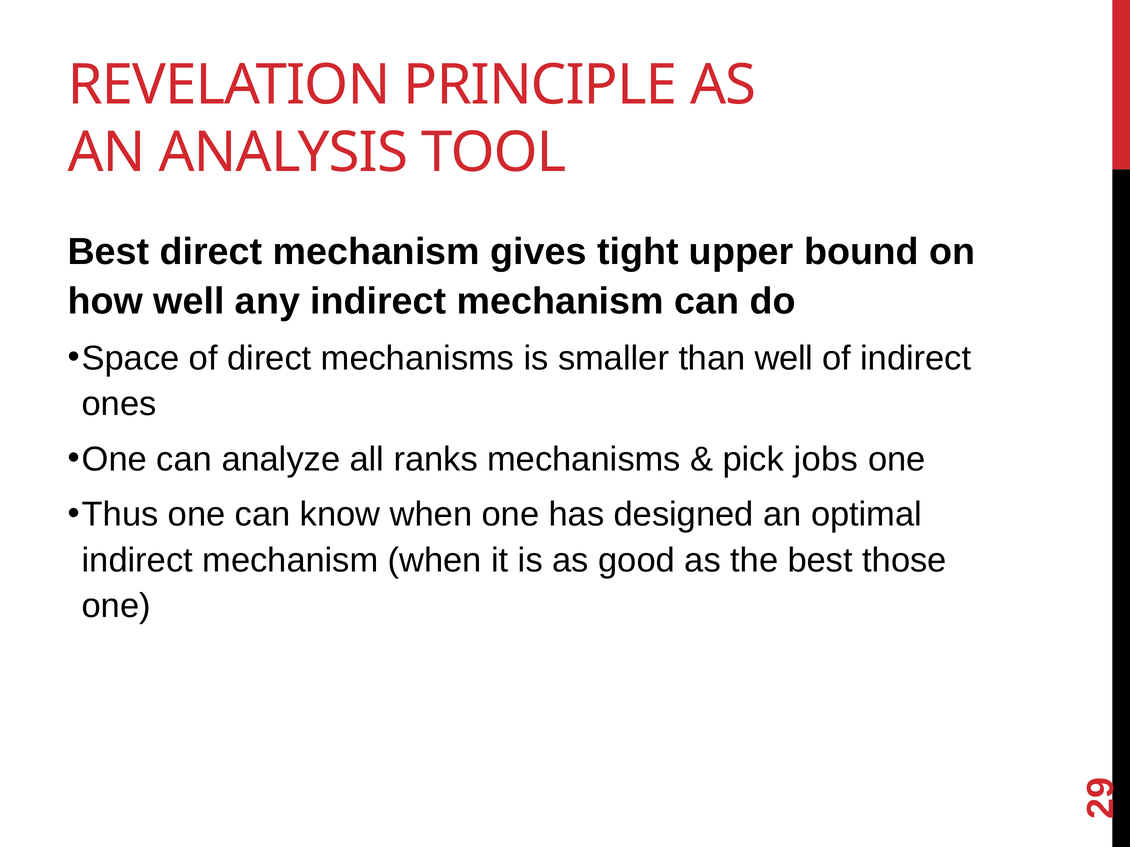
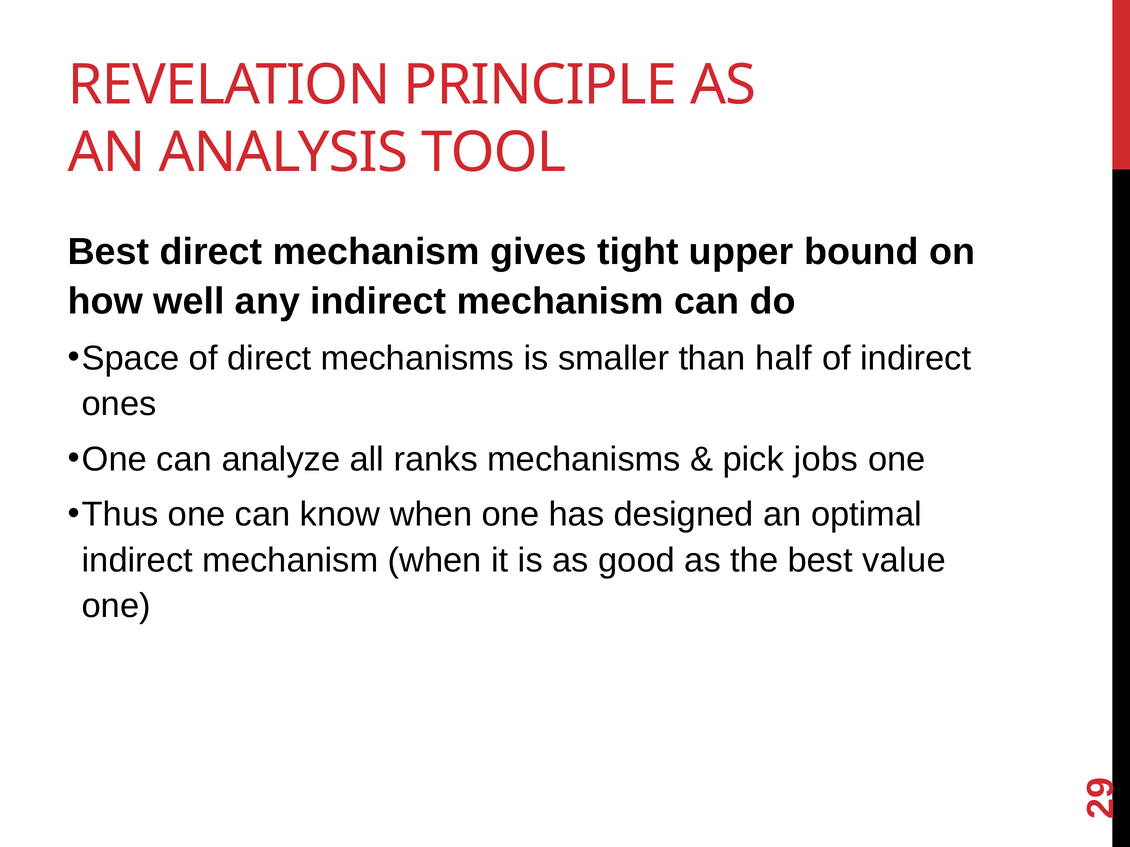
than well: well -> half (784, 359)
those: those -> value (904, 560)
